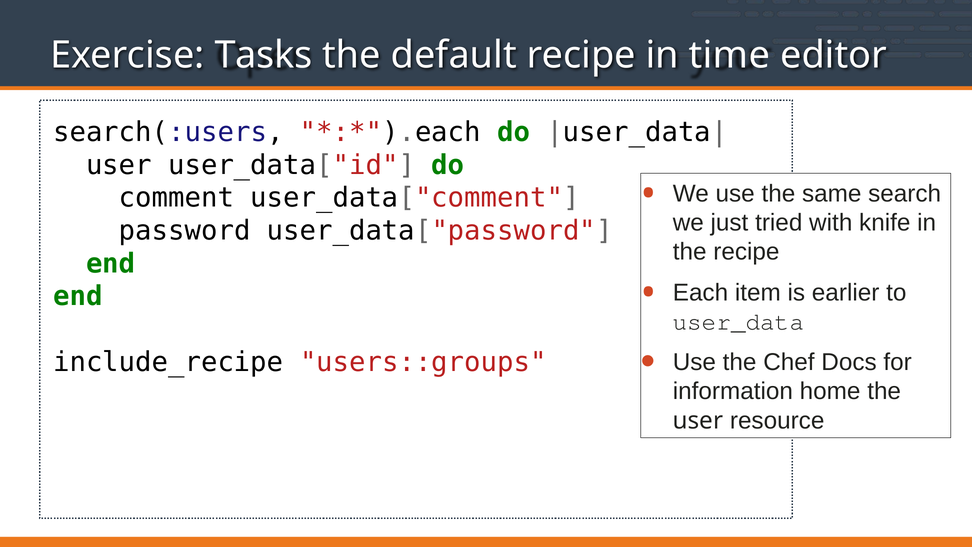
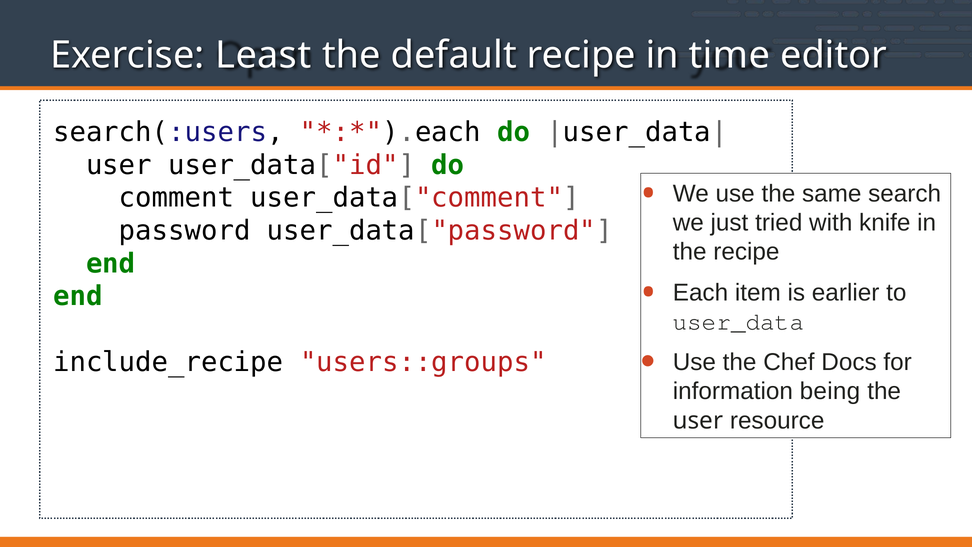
Tasks: Tasks -> Least (263, 55)
home: home -> being (830, 391)
